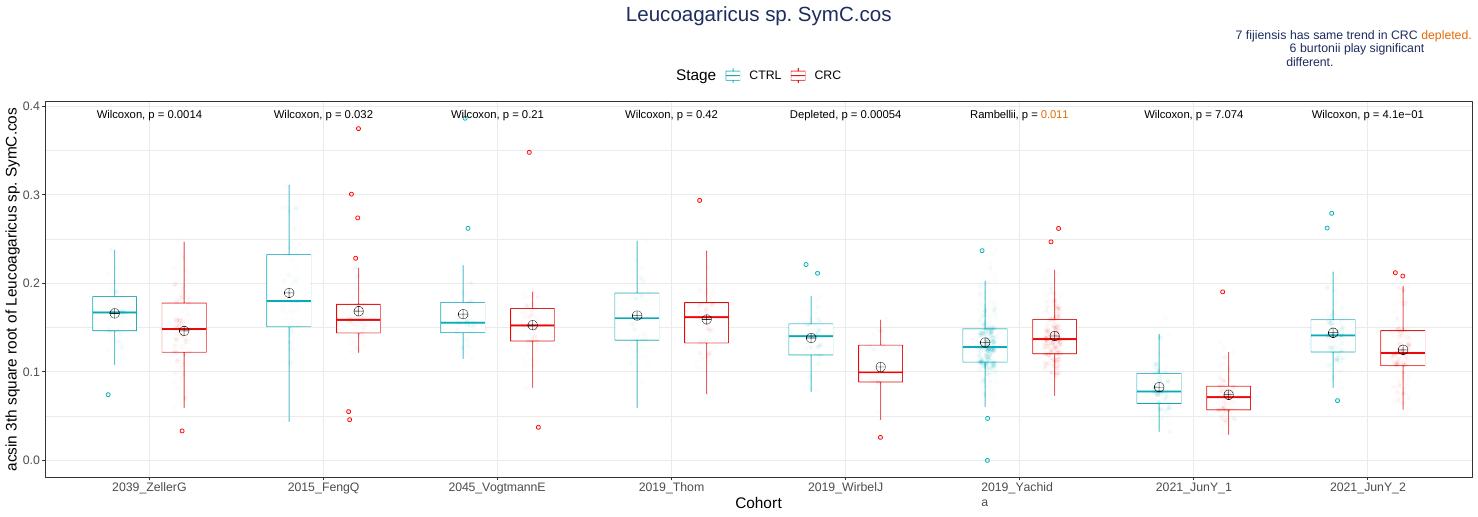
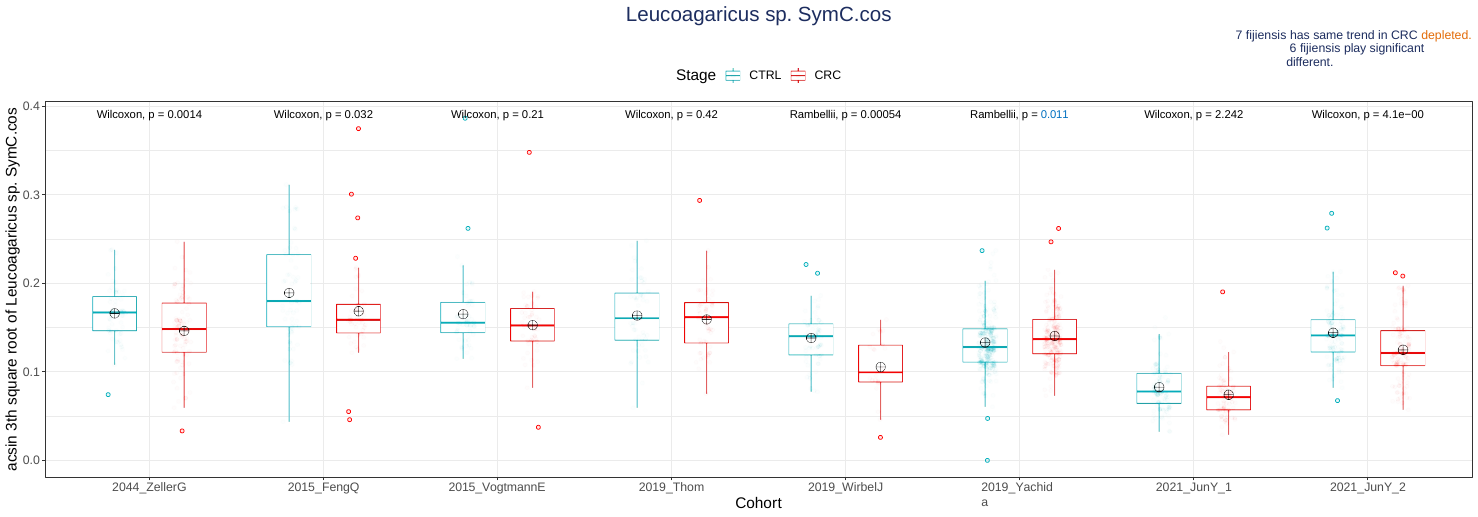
6 burtonii: burtonii -> fijiensis (1320, 49)
0.42 Depleted: Depleted -> Rambellii (814, 115)
0.011 colour: orange -> blue (1055, 115)
7.074: 7.074 -> 2.242 (1229, 115)
4.1e−01: 4.1e−01 -> 4.1e−00 (1403, 115)
2039_ZellerG: 2039_ZellerG -> 2044_ZellerG (149, 488)
2045_VogtmannE: 2045_VogtmannE -> 2015_VogtmannE (497, 488)
